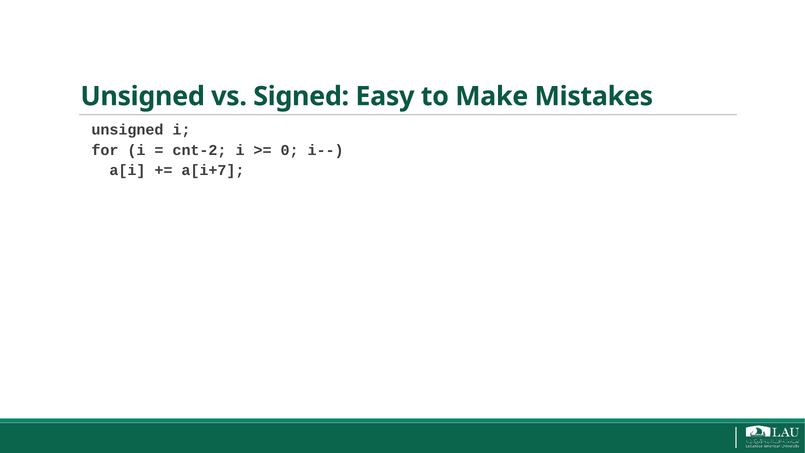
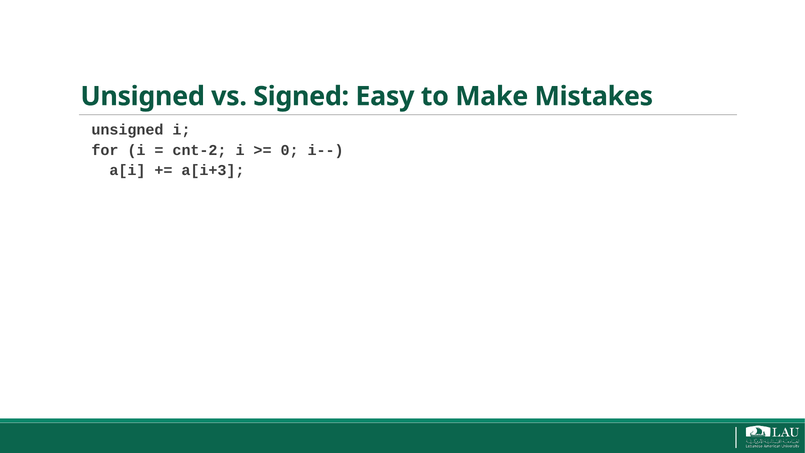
a[i+7: a[i+7 -> a[i+3 (213, 170)
